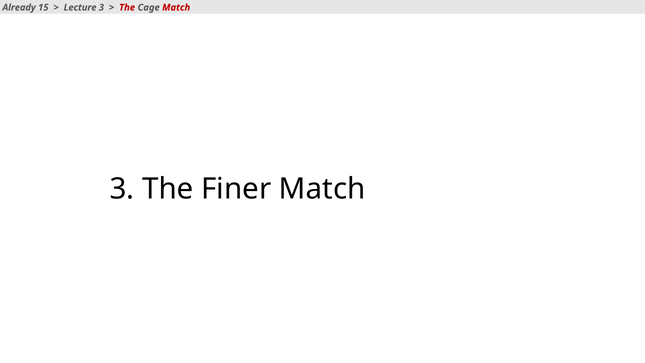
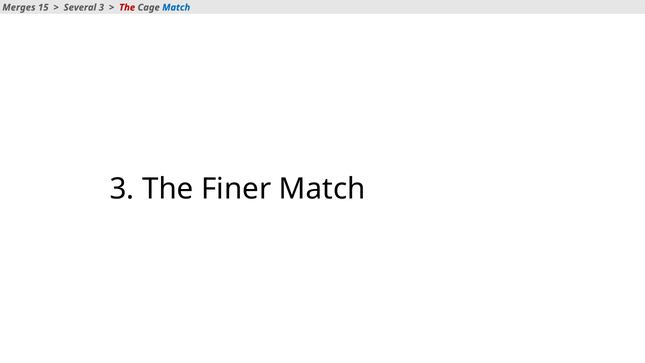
Already: Already -> Merges (19, 7)
Lecture: Lecture -> Several (80, 7)
Match colour: red -> blue (176, 7)
